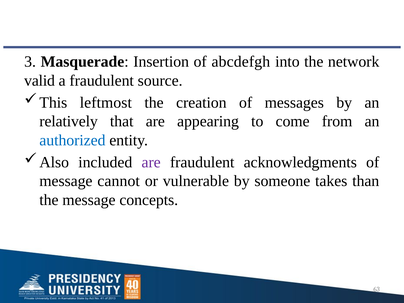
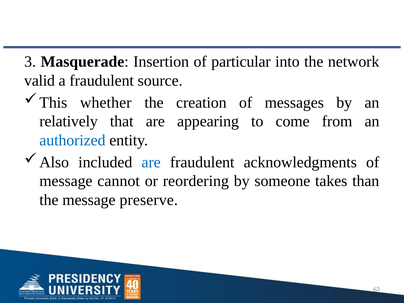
abcdefgh: abcdefgh -> particular (241, 62)
leftmost: leftmost -> whether (106, 102)
are colour: purple -> blue (151, 162)
vulnerable: vulnerable -> reordering (196, 181)
concepts: concepts -> preserve (149, 200)
